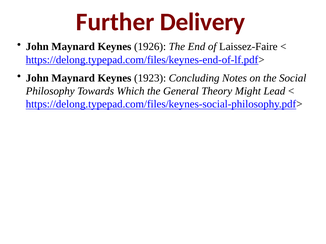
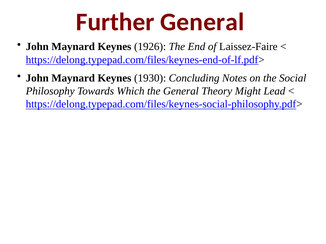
Further Delivery: Delivery -> General (202, 22)
1923: 1923 -> 1930 (150, 78)
